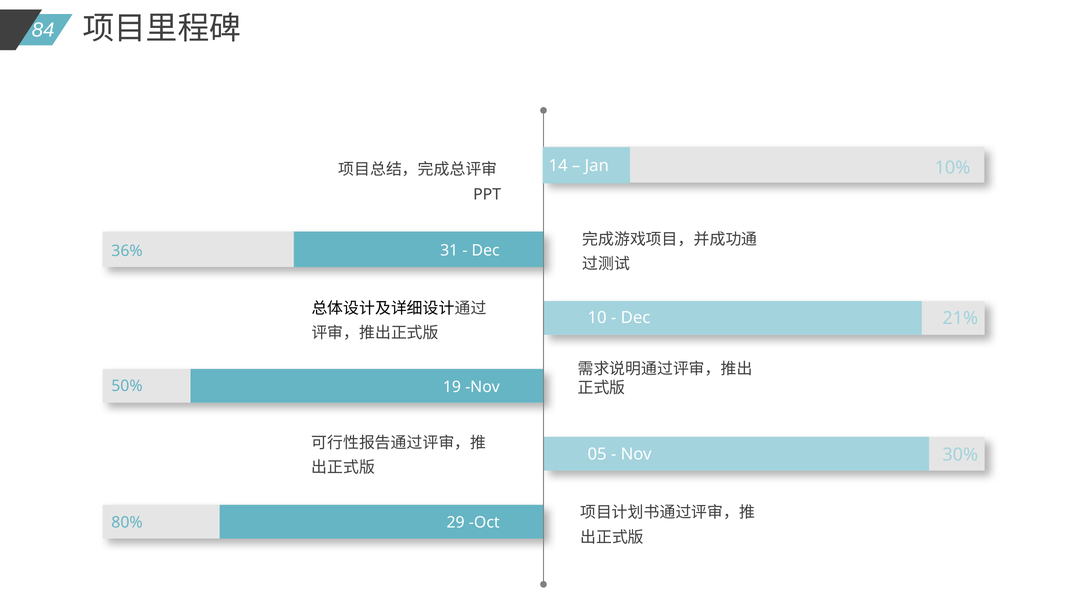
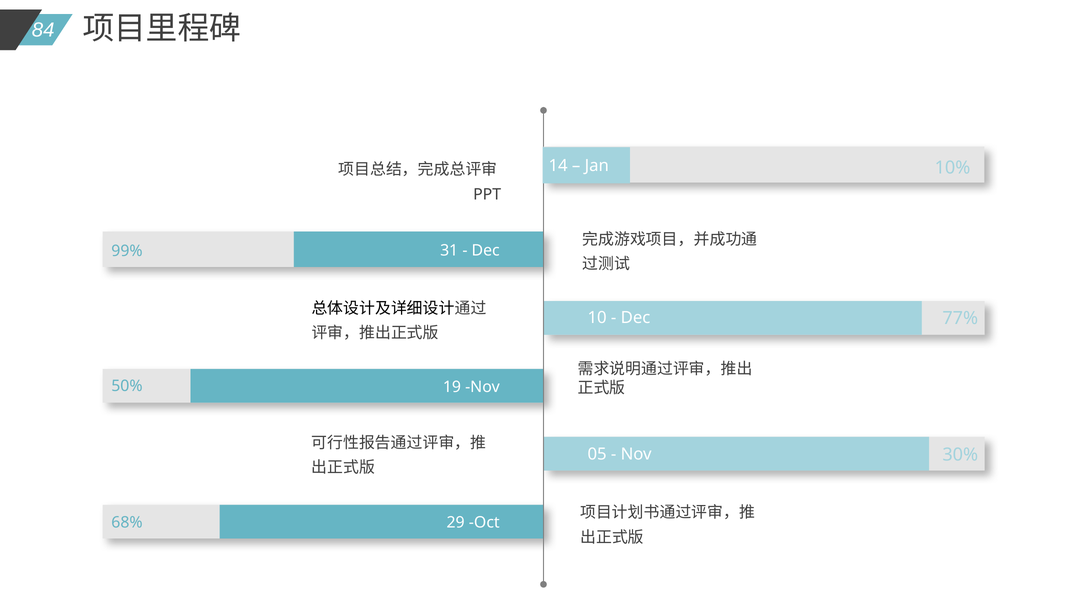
36%: 36% -> 99% (127, 251)
21%: 21% -> 77% (960, 318)
80%: 80% -> 68% (127, 523)
